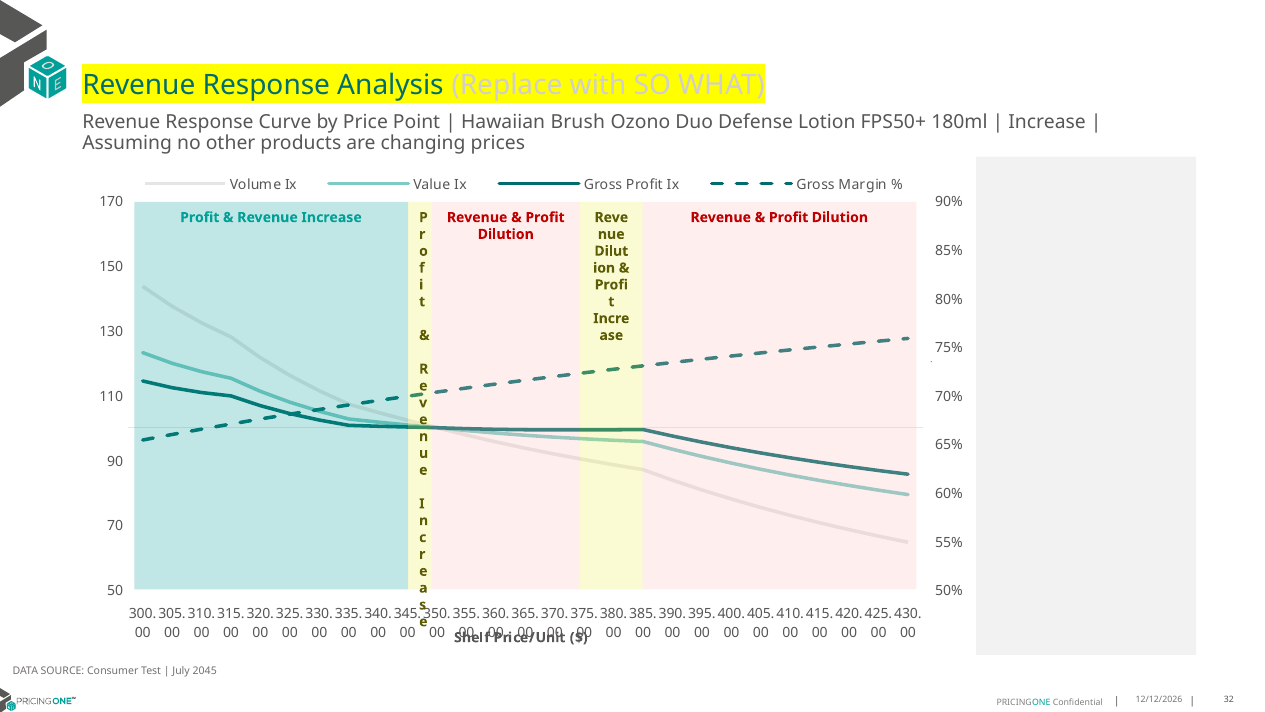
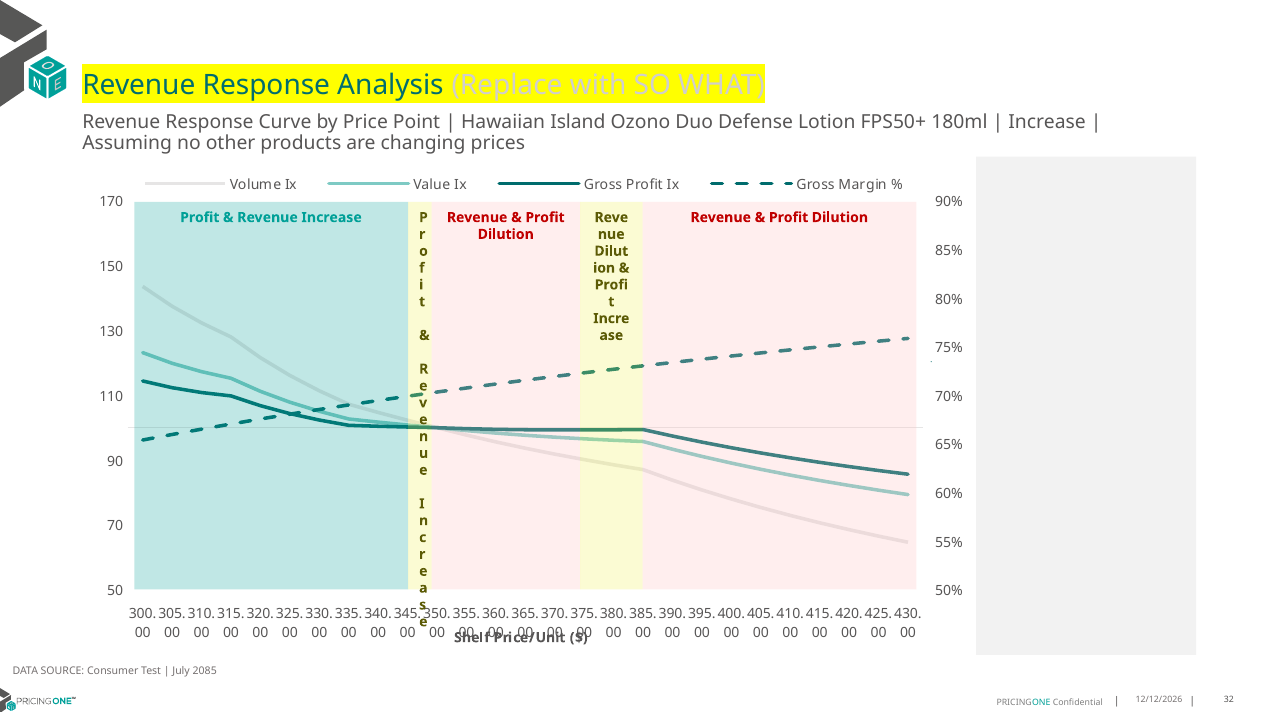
Brush: Brush -> Island (578, 122)
2045: 2045 -> 2085 (205, 670)
